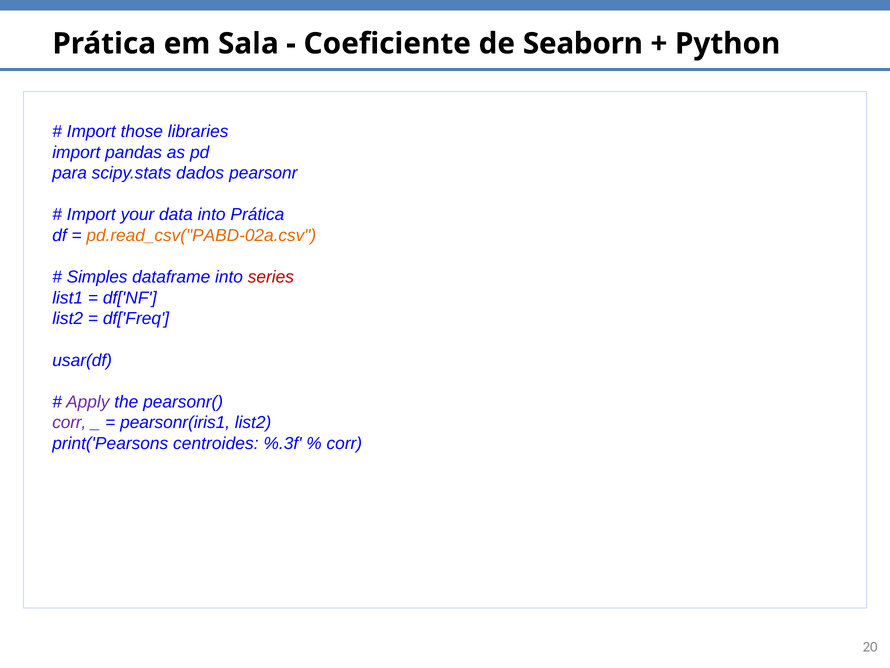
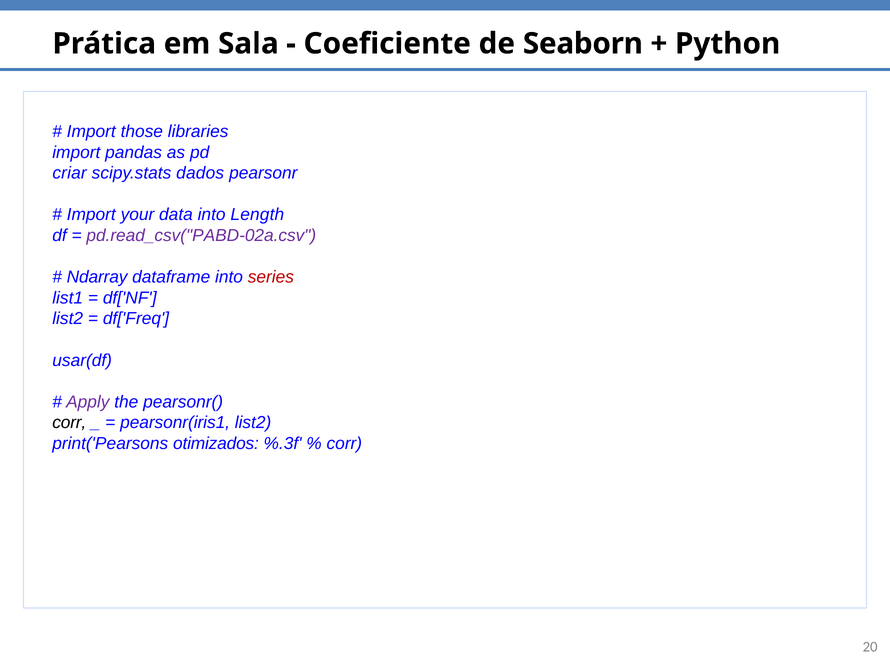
para: para -> criar (70, 173)
into Prática: Prática -> Length (257, 215)
pd.read_csv("PABD-02a.csv colour: orange -> purple (201, 235)
Simples: Simples -> Ndarray (97, 277)
corr colour: purple -> black (69, 422)
centroides: centroides -> otimizados (216, 443)
